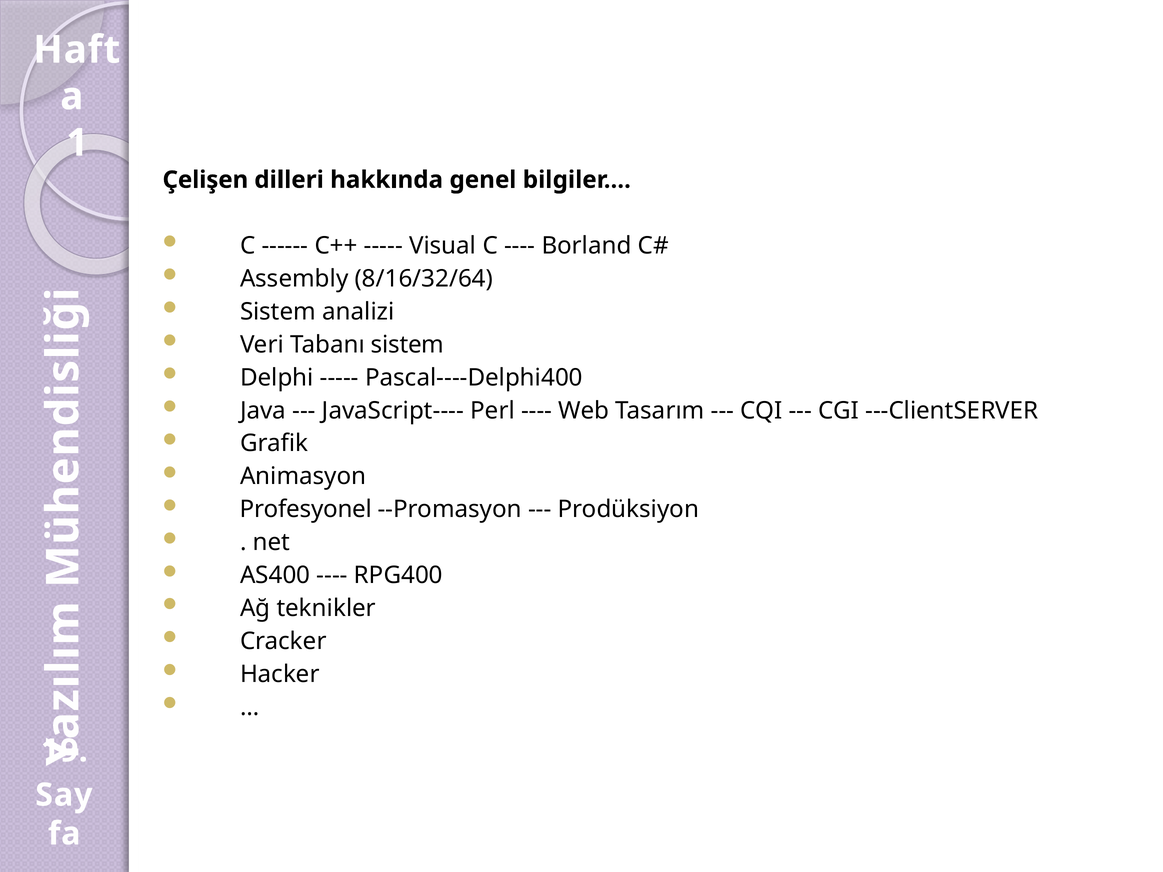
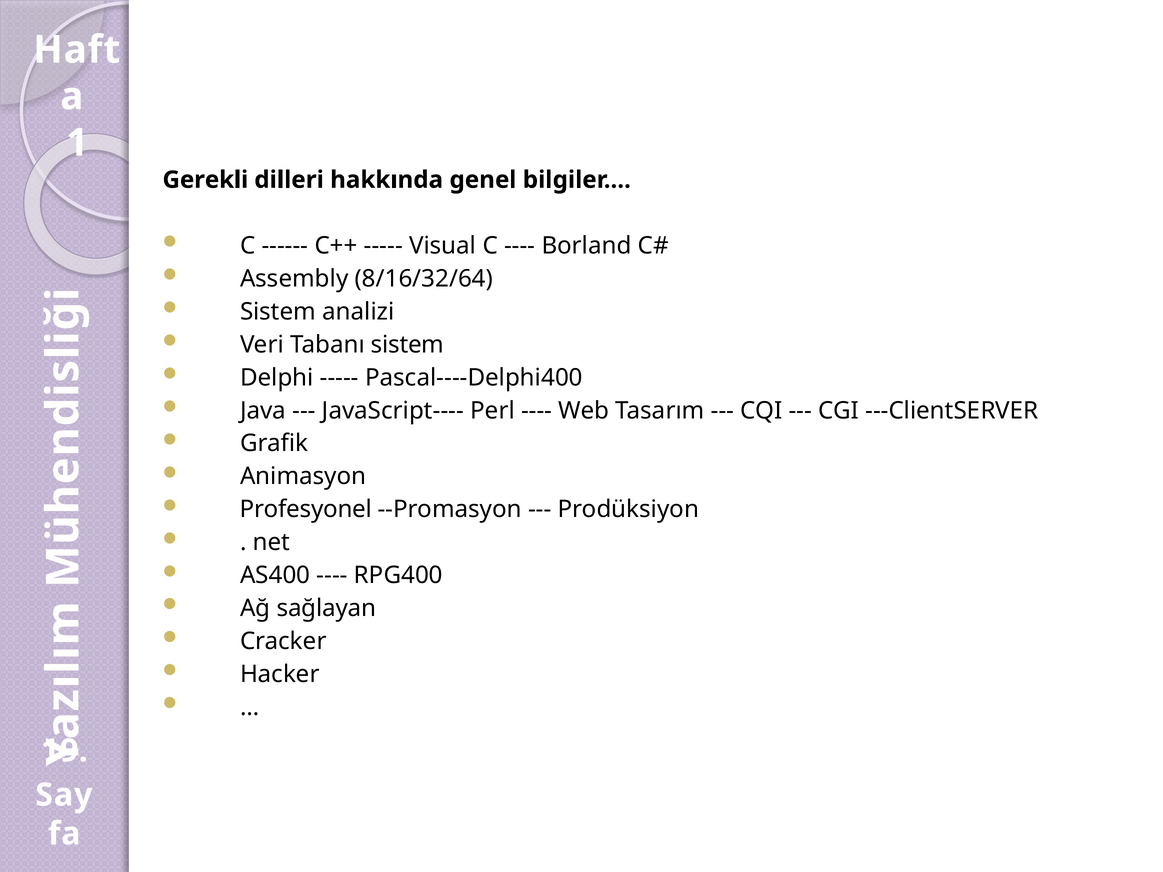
Çelişen: Çelişen -> Gerekli (205, 180)
teknikler: teknikler -> sağlayan (326, 608)
